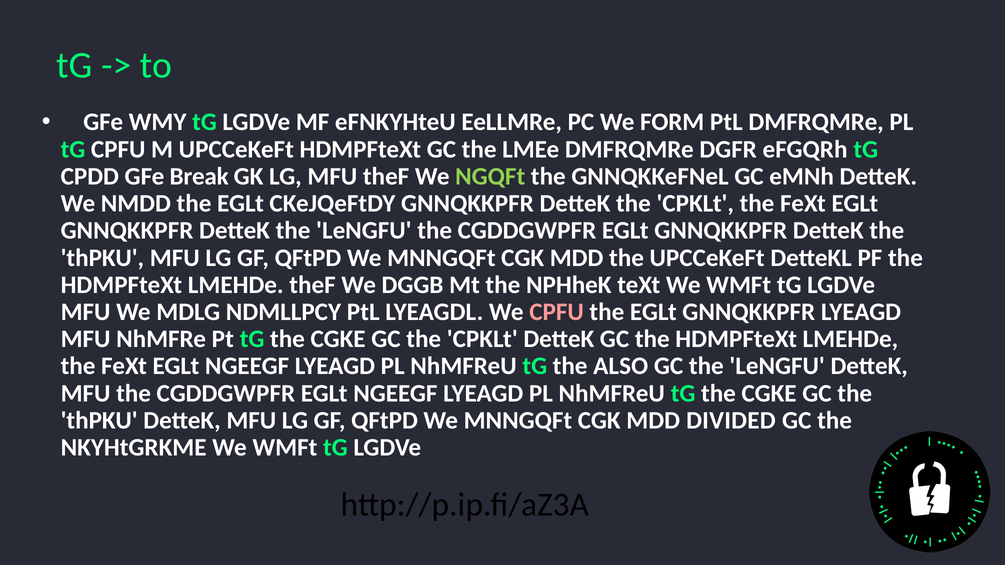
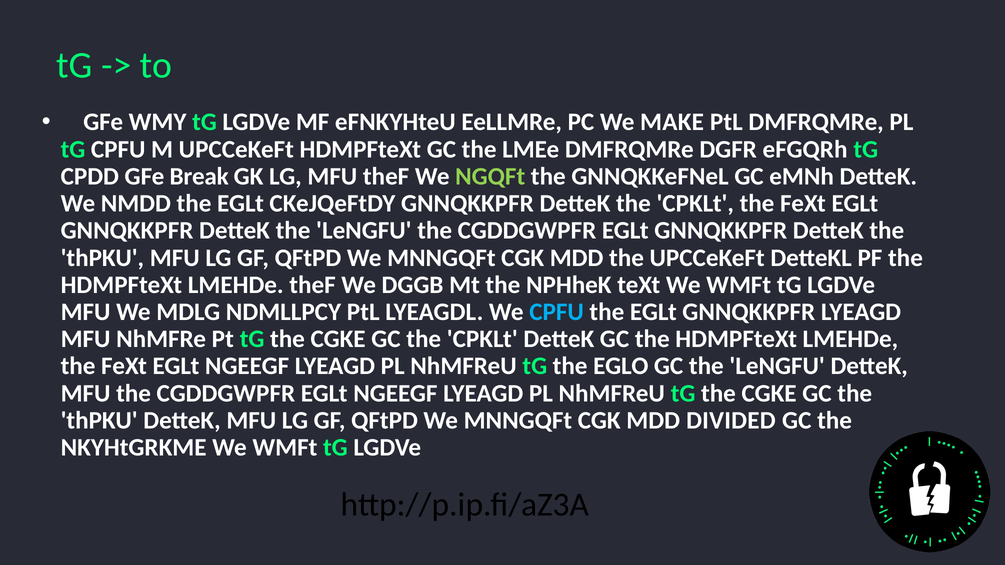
FORM: FORM -> MAKE (672, 122)
CPFU colour: pink -> light blue (557, 312)
ALSO: ALSO -> EGLO (621, 366)
